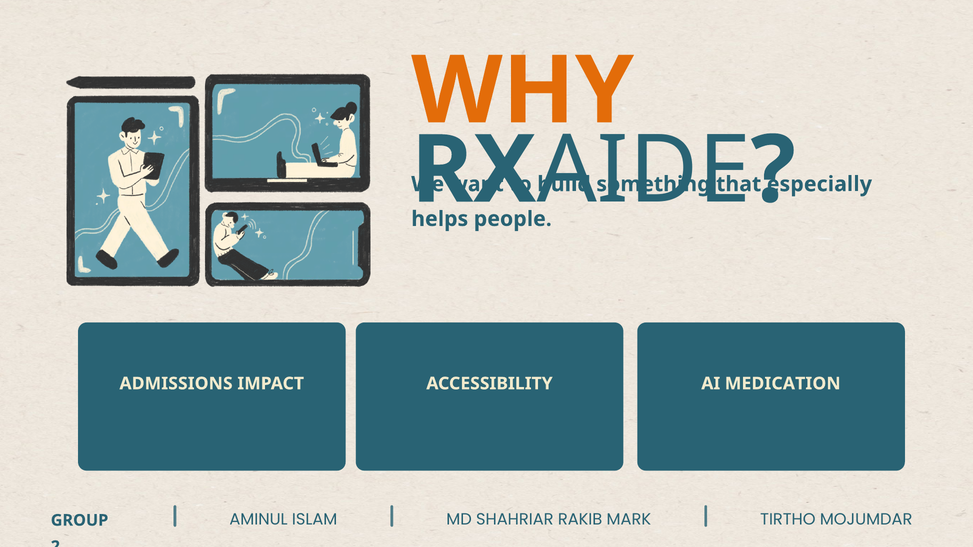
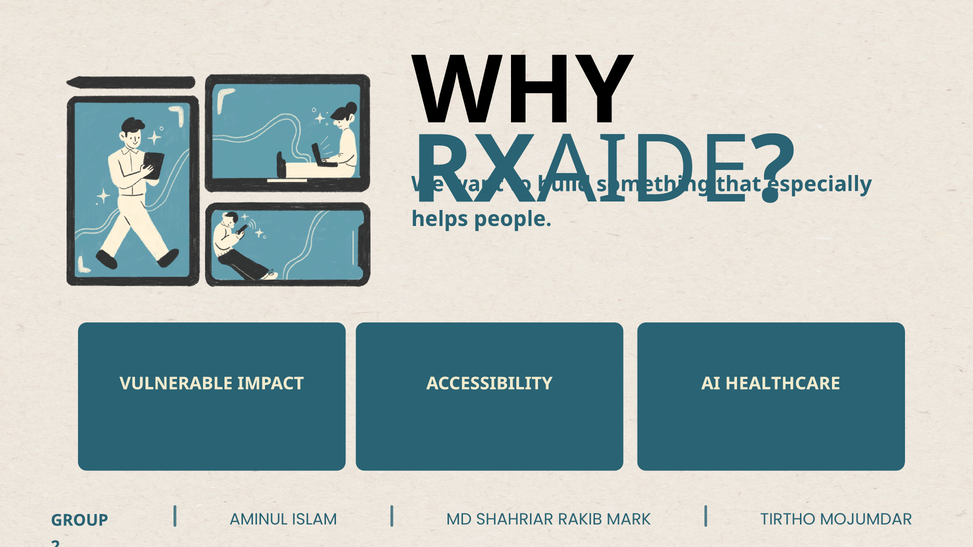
WHY colour: orange -> black (523, 91)
ADMISSIONS: ADMISSIONS -> VULNERABLE (176, 384)
MEDICATION: MEDICATION -> HEALTHCARE (783, 384)
